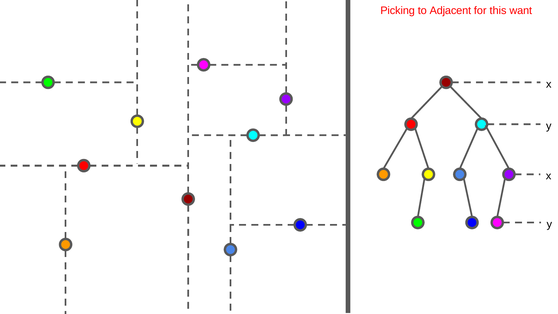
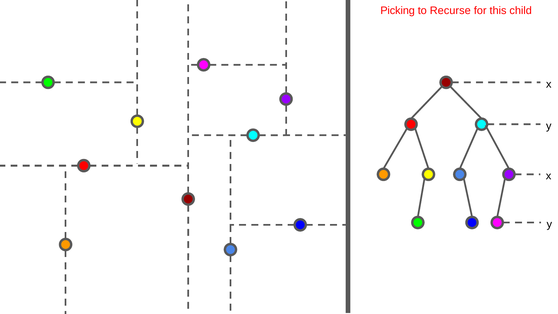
Adjacent: Adjacent -> Recurse (450, 10)
want: want -> child (521, 10)
